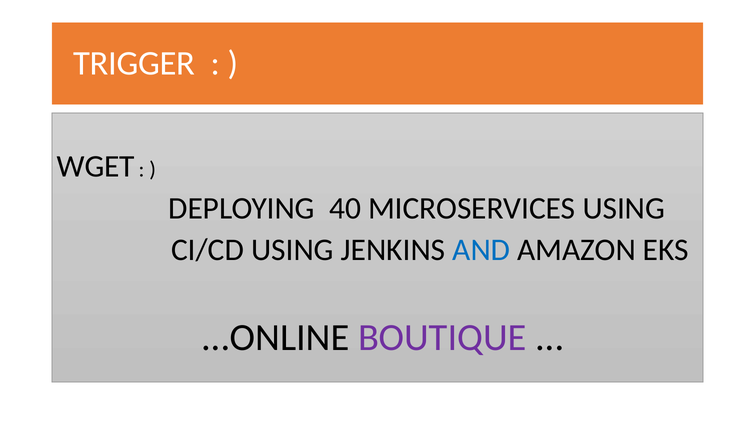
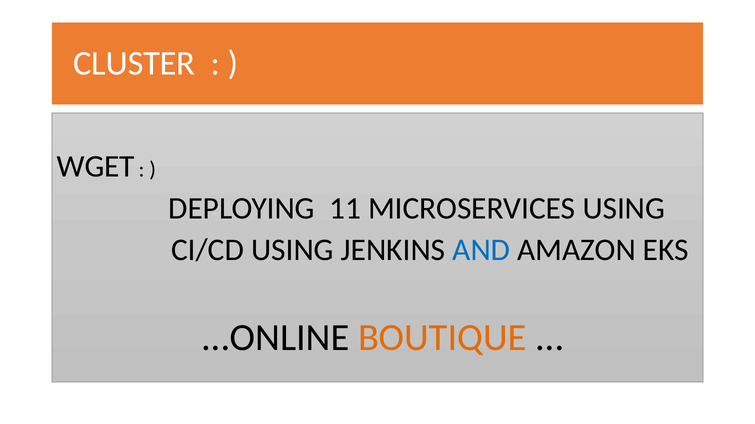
TRIGGER: TRIGGER -> CLUSTER (134, 63)
40: 40 -> 11 (345, 209)
BOUTIQUE colour: purple -> orange (442, 338)
